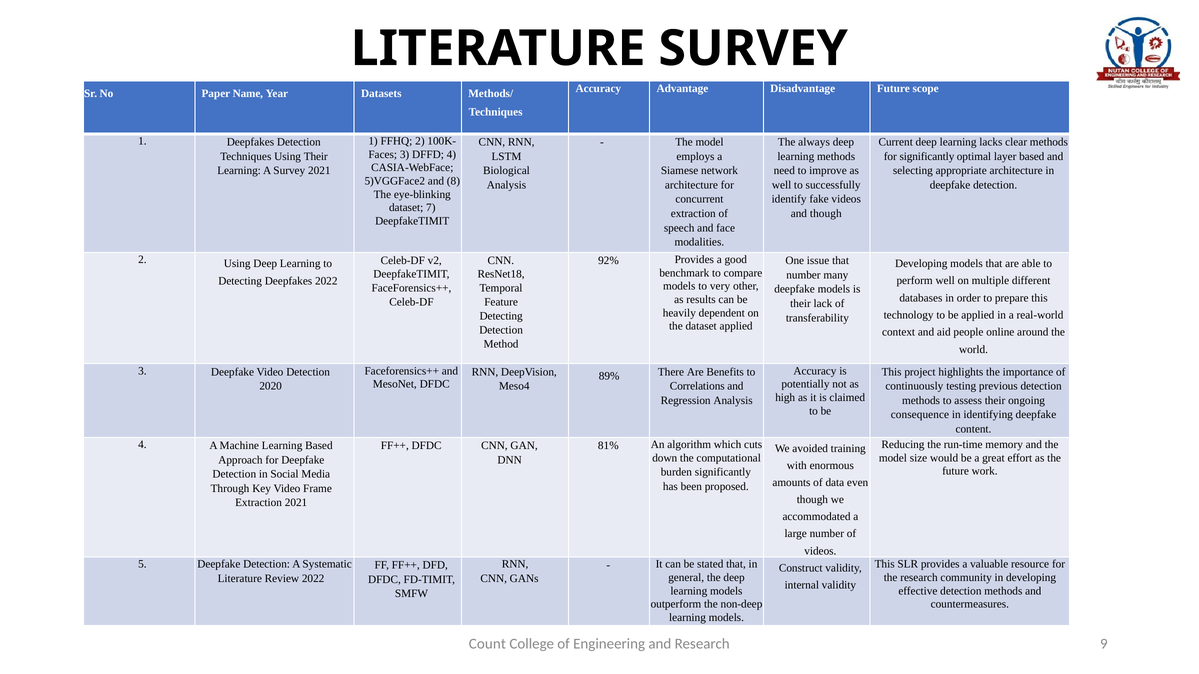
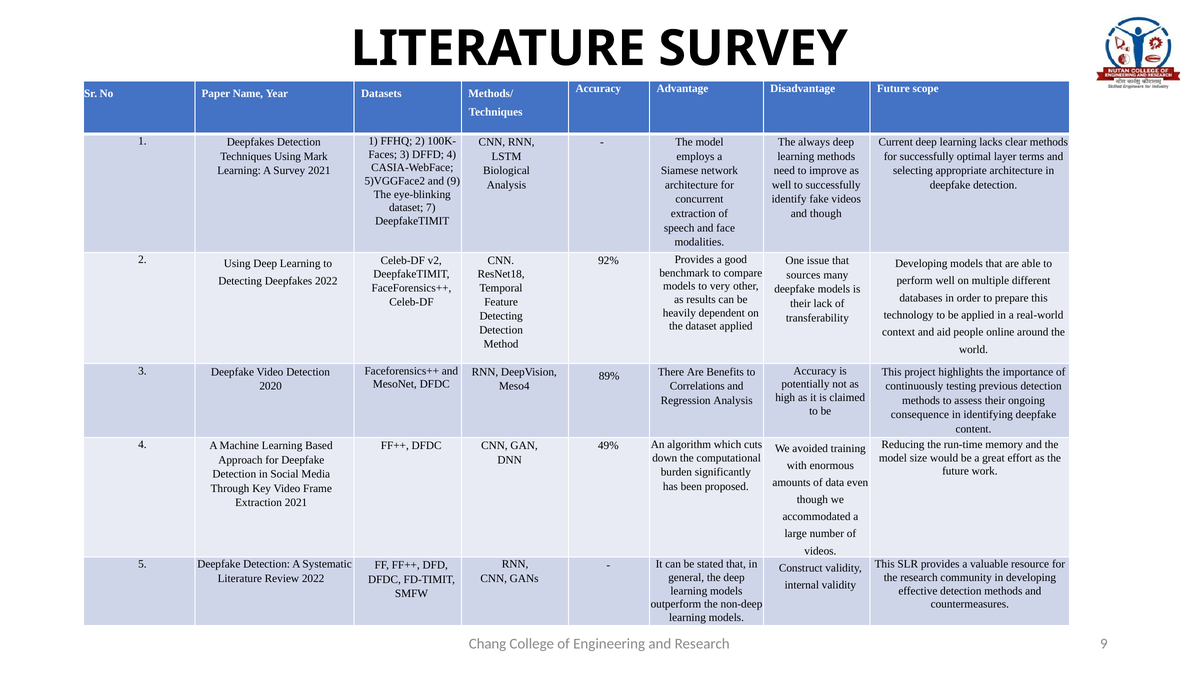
Using Their: Their -> Mark (316, 156)
for significantly: significantly -> successfully (927, 156)
layer based: based -> terms (1032, 156)
and 8: 8 -> 9 (453, 181)
number: number -> sources (803, 275)
81%: 81% -> 49% (608, 446)
Count: Count -> Chang (487, 644)
